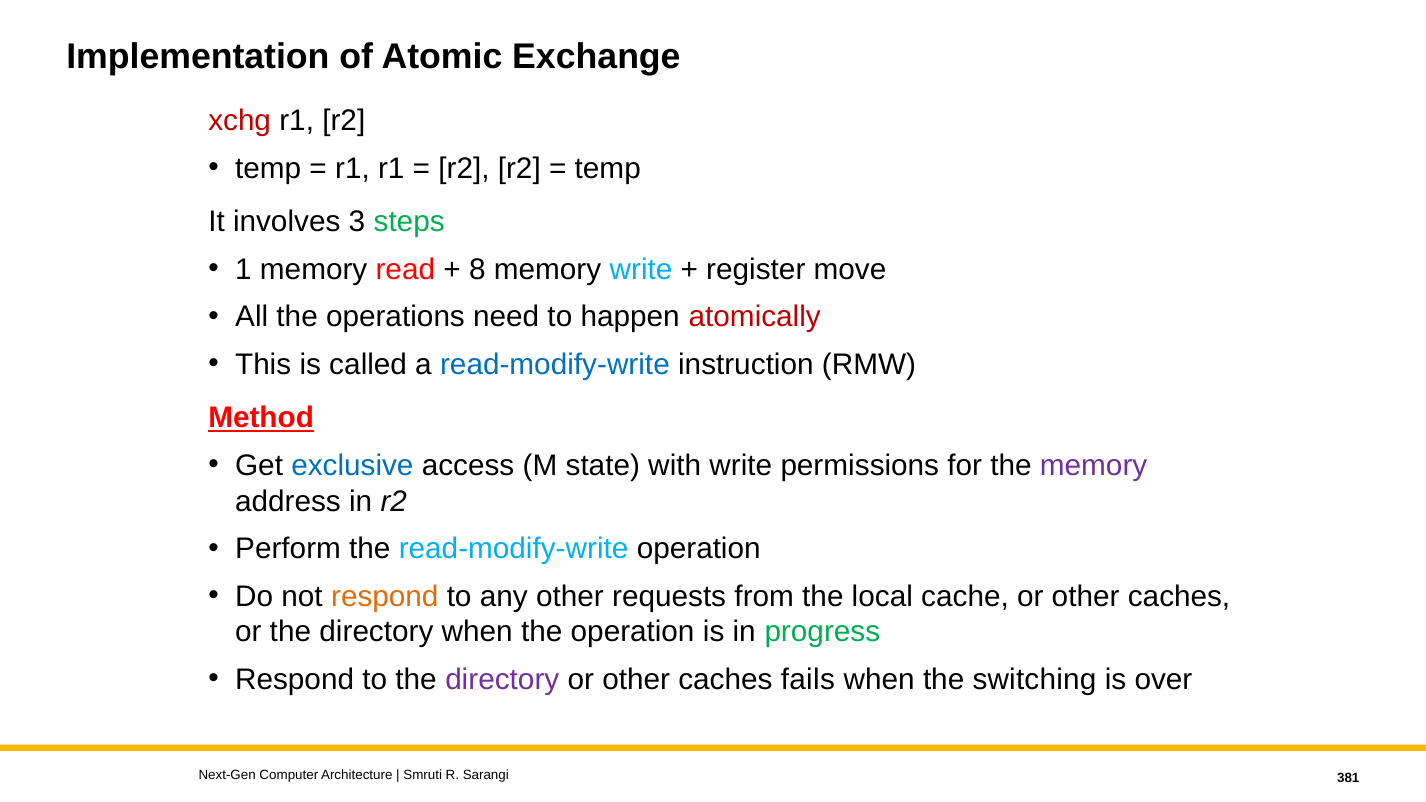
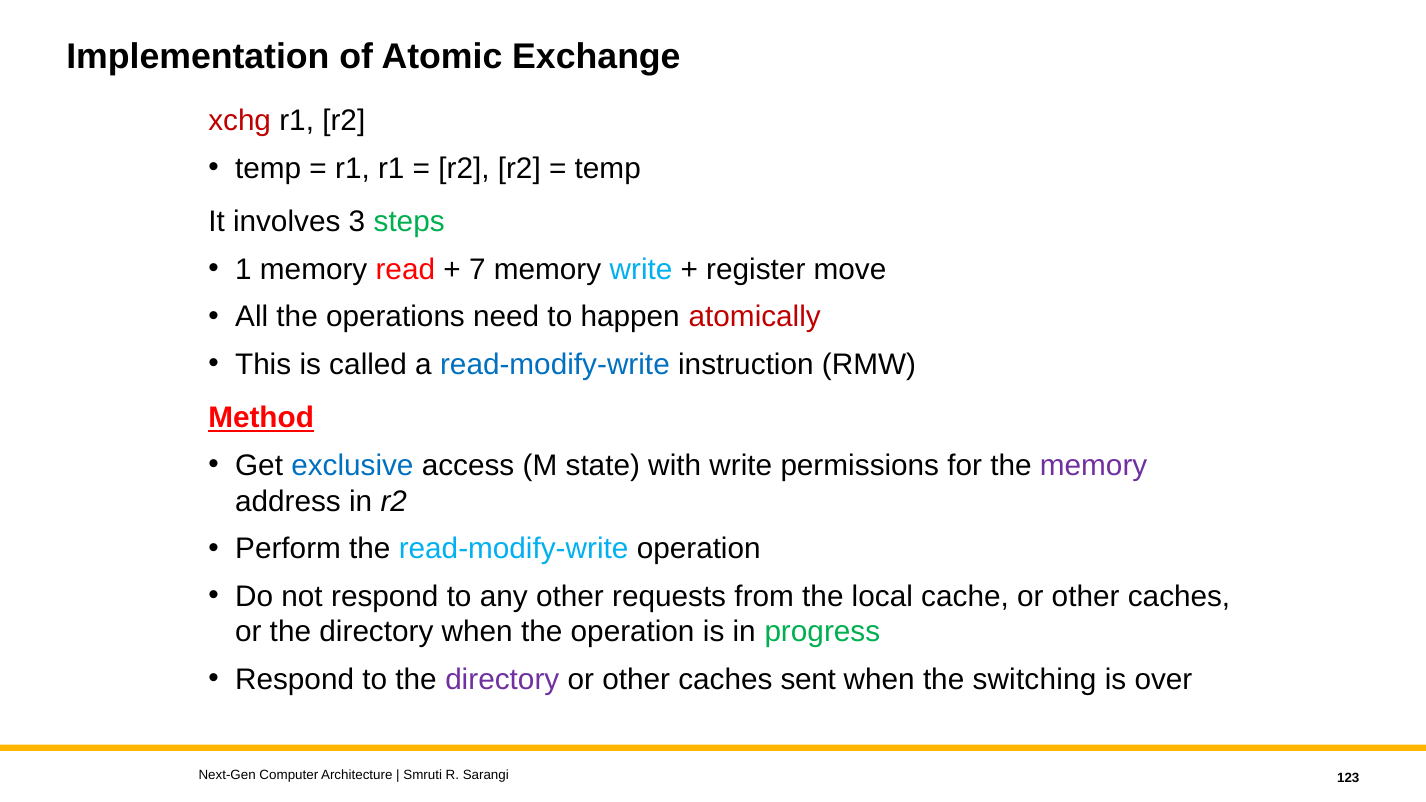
8: 8 -> 7 (477, 269)
respond colour: orange -> black (385, 597)
fails: fails -> sent (808, 680)
381: 381 -> 123 (1348, 778)
